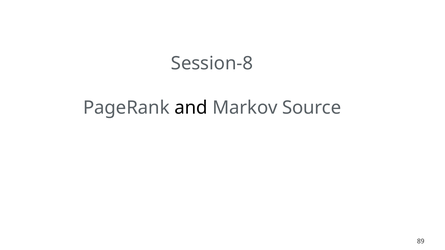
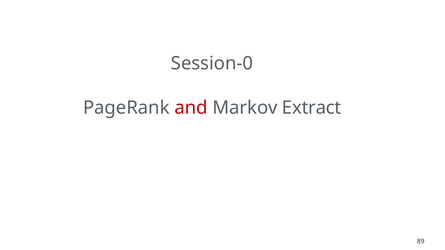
Session-8: Session-8 -> Session-0 (212, 63)
and colour: black -> red (191, 108)
Source: Source -> Extract (312, 108)
